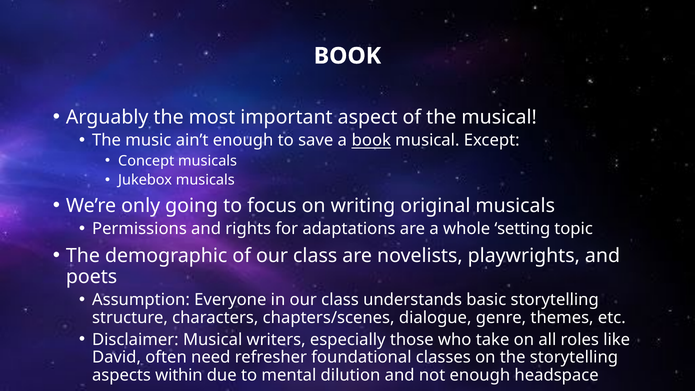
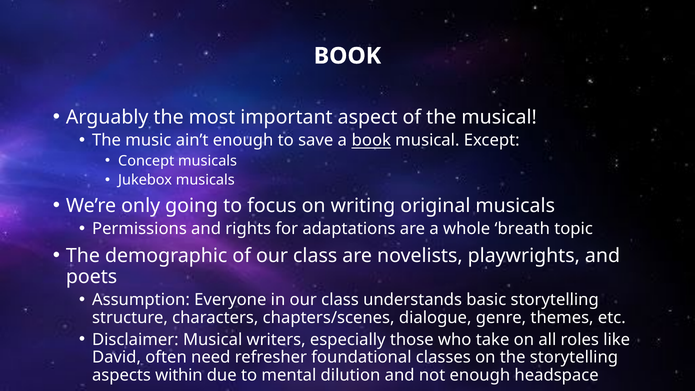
setting: setting -> breath (522, 229)
